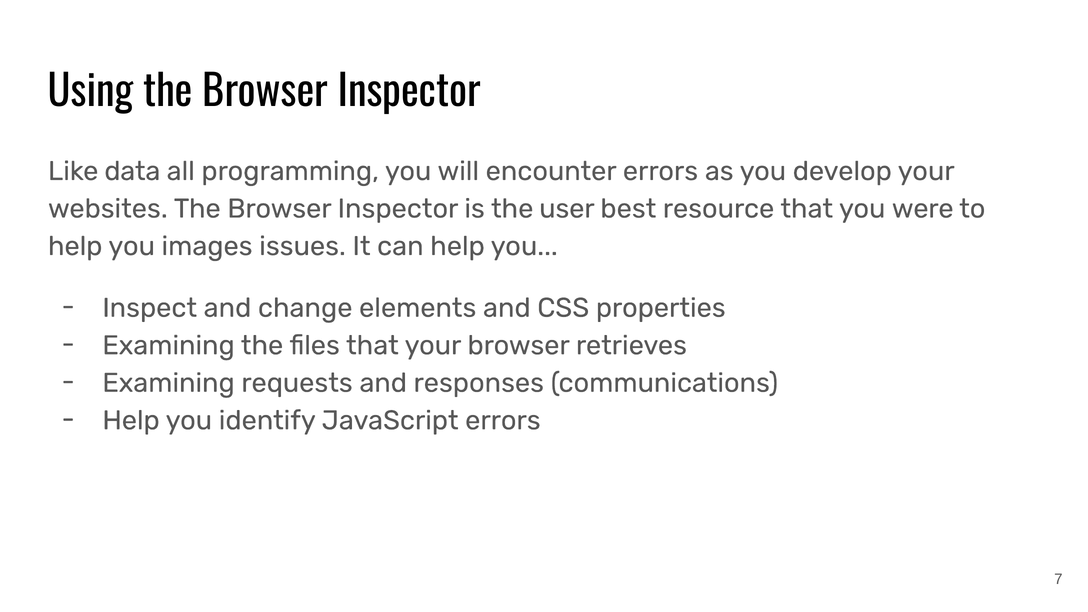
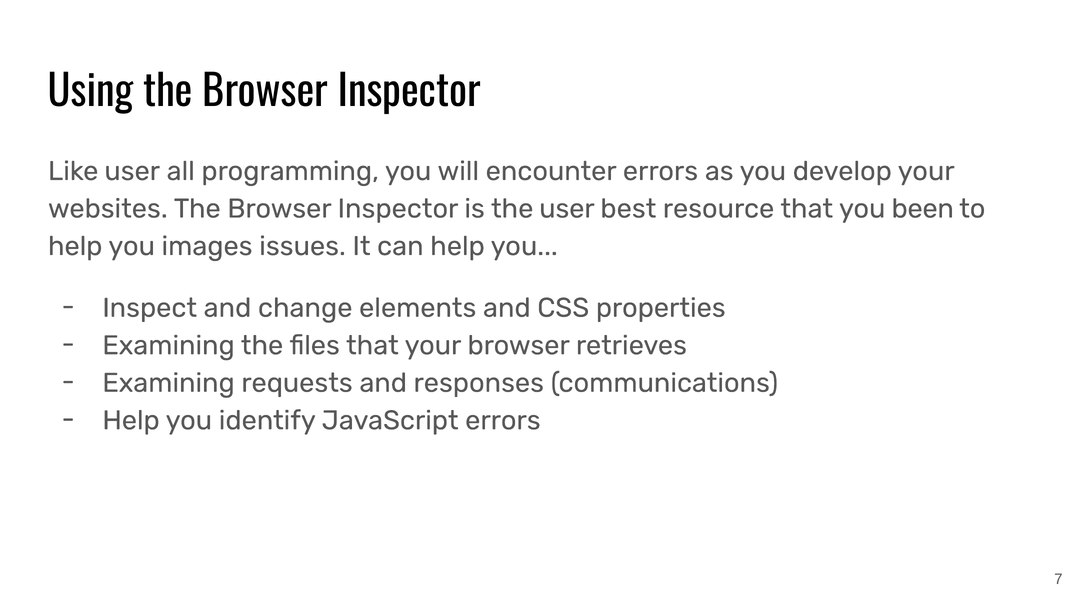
Like data: data -> user (132, 171)
were: were -> been (923, 209)
